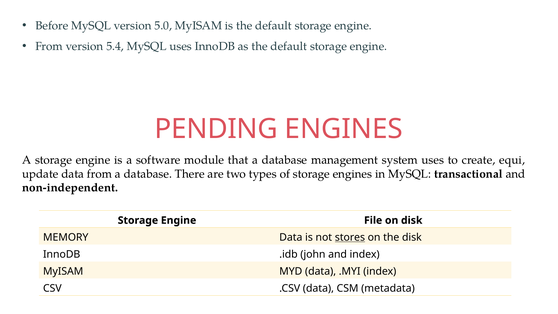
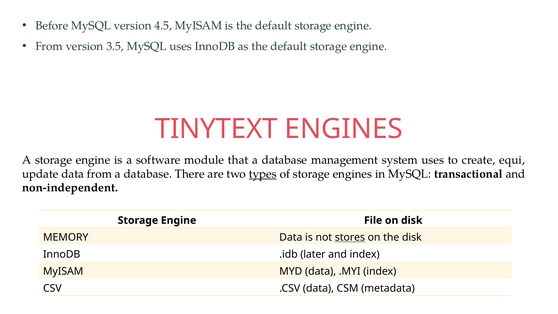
5.0: 5.0 -> 4.5 (163, 26)
5.4: 5.4 -> 3.5 (115, 46)
PENDING: PENDING -> TINYTEXT (216, 129)
types underline: none -> present (263, 174)
john: john -> later (313, 254)
